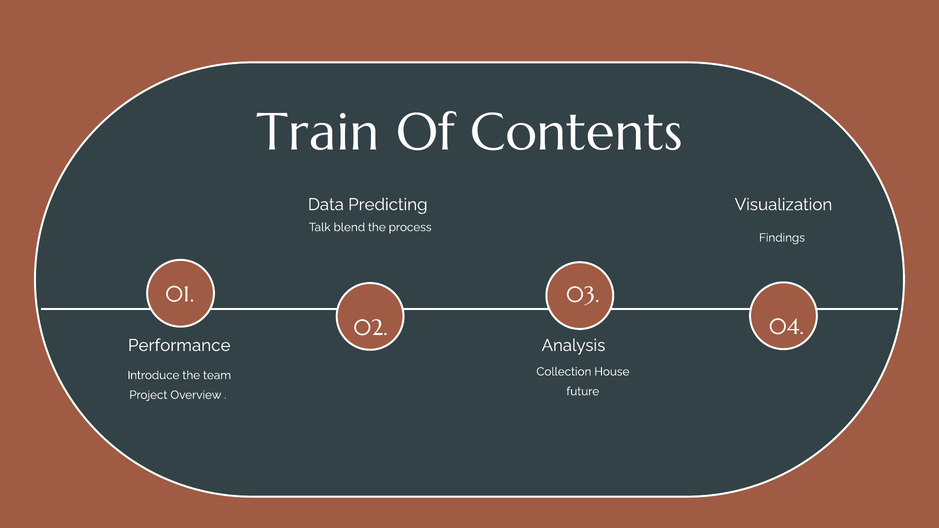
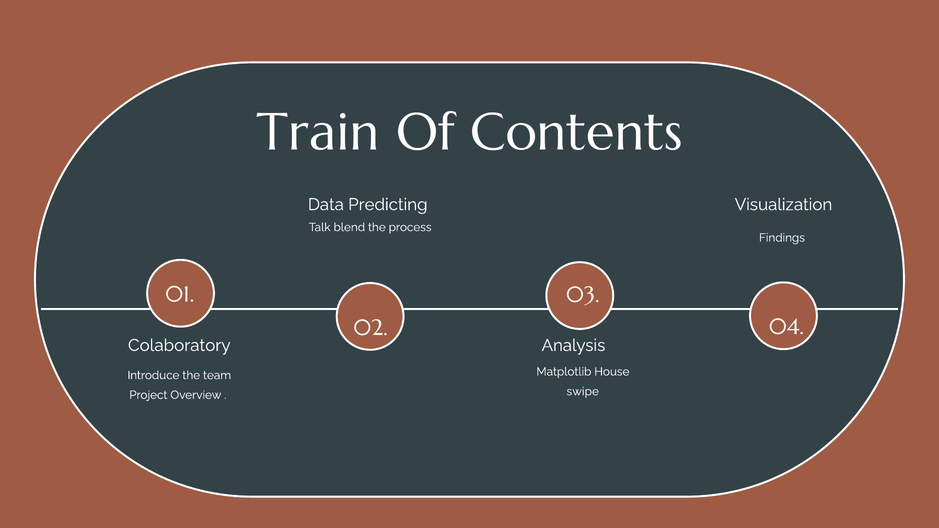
Performance: Performance -> Colaboratory (179, 345)
Collection: Collection -> Matplotlib (564, 372)
future: future -> swipe (583, 392)
